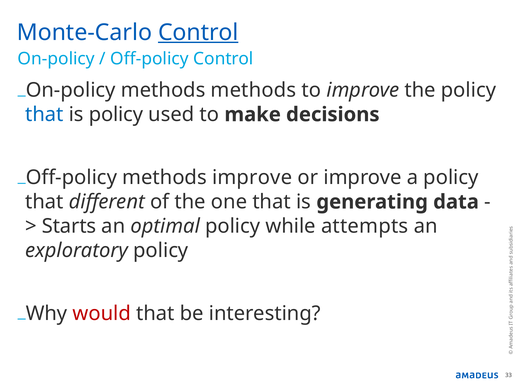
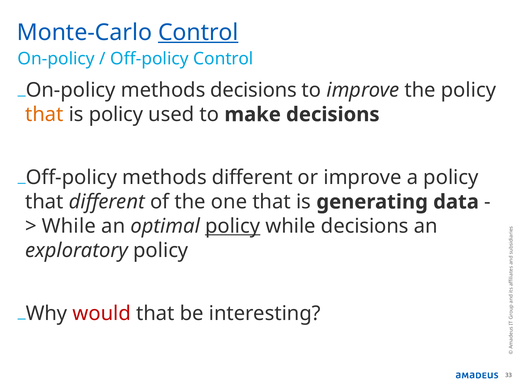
methods methods: methods -> decisions (254, 90)
that colour: blue -> orange (44, 114)
methods improve: improve -> different (252, 177)
Starts: Starts -> While (69, 226)
policy underline: none -> present (233, 226)
while attempts: attempts -> decisions (365, 226)
